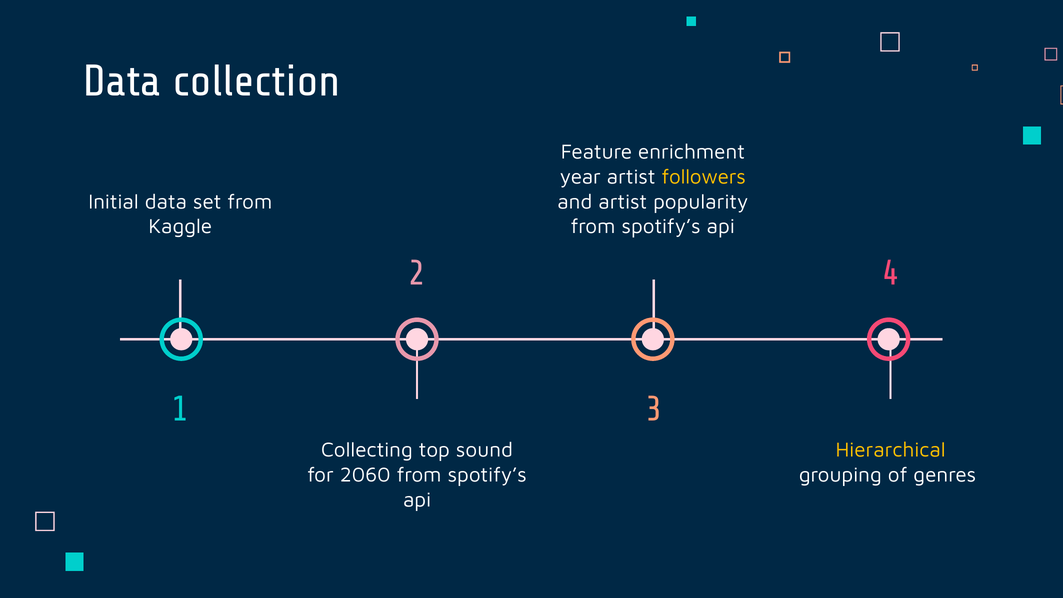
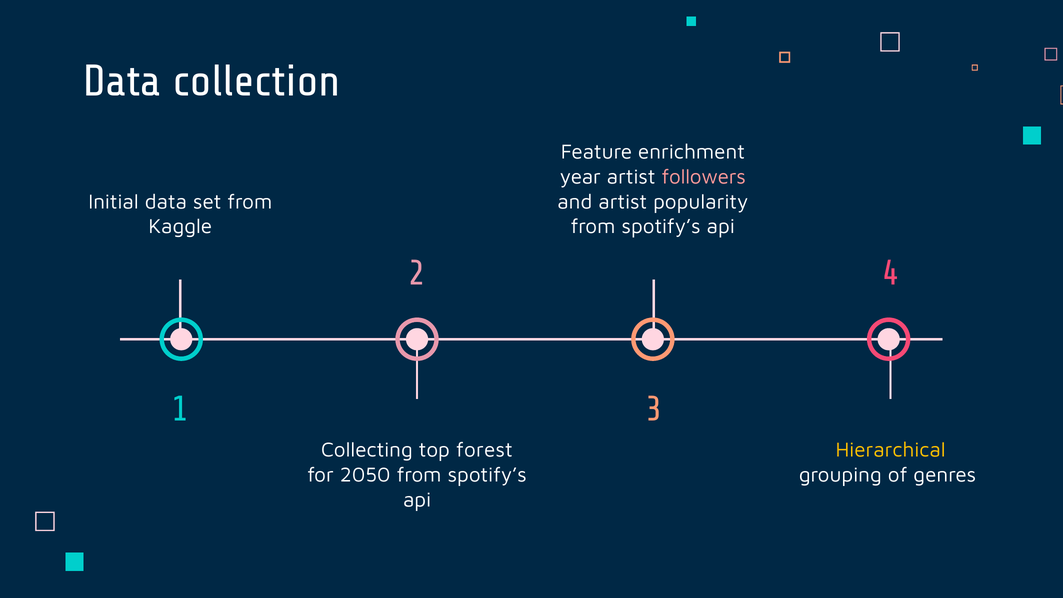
followers colour: yellow -> pink (704, 177)
sound: sound -> forest (484, 450)
2060: 2060 -> 2050 (365, 475)
